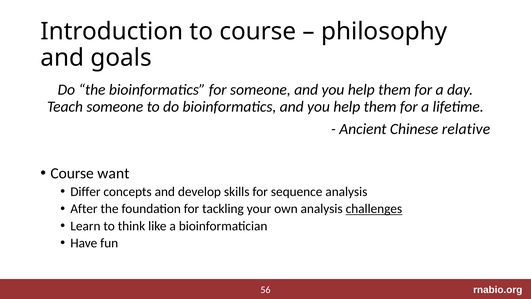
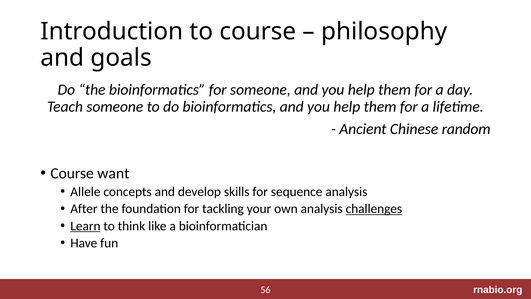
relative: relative -> random (466, 129)
Differ: Differ -> Allele (85, 192)
Learn underline: none -> present (85, 226)
